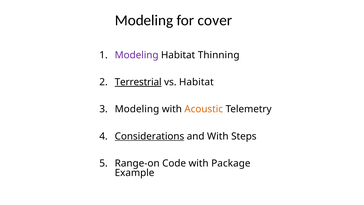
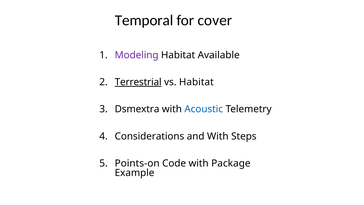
Modeling: Modeling -> Temporal (144, 20)
Thinning: Thinning -> Available (219, 55)
Modeling: Modeling -> Dsmextra (137, 109)
Acoustic colour: orange -> blue (204, 109)
Considerations underline: present -> none (149, 136)
Range-on: Range-on -> Points-on (137, 163)
